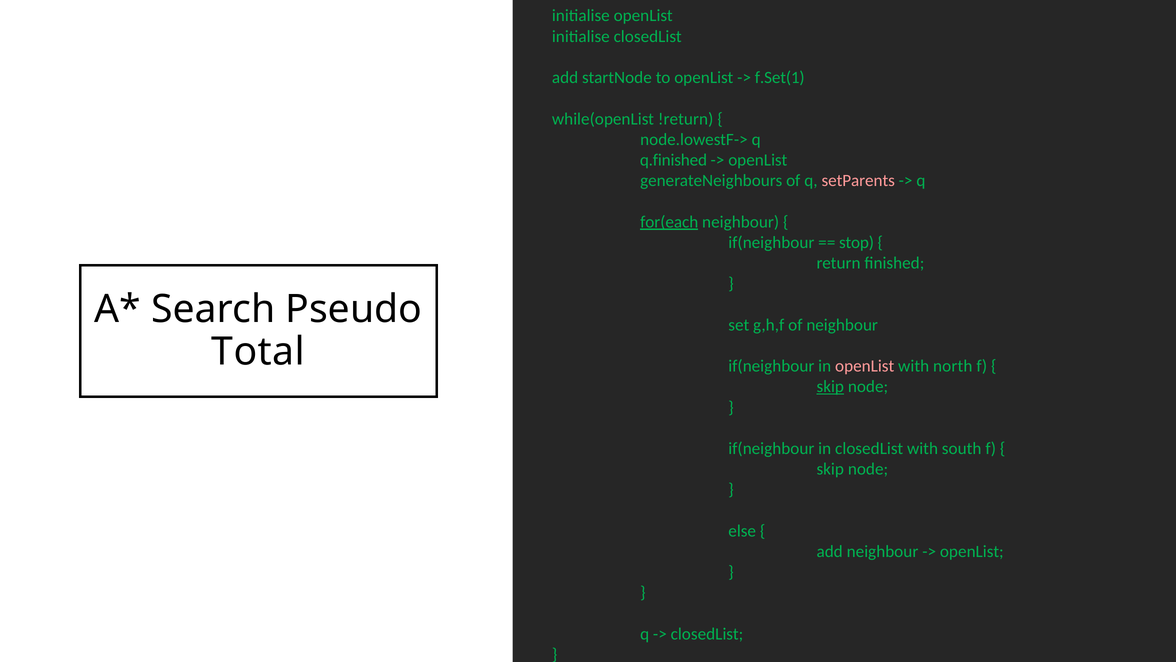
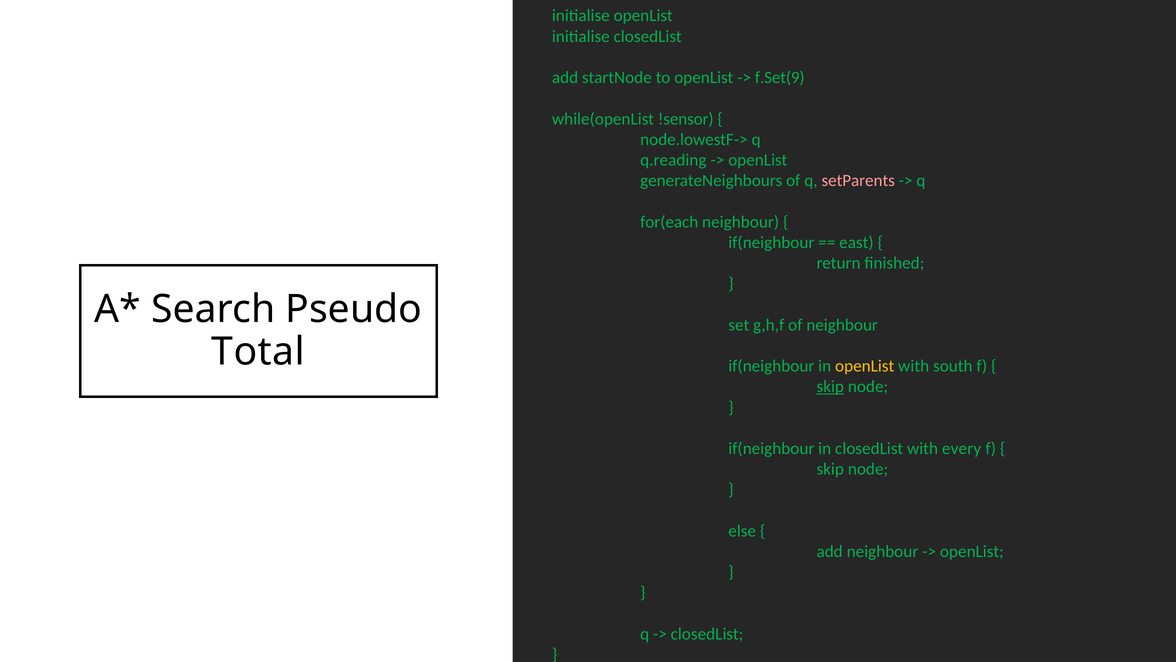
f.Set(1: f.Set(1 -> f.Set(9 (780, 78)
!return: !return -> !sensor (686, 119)
q.finished: q.finished -> q.reading (673, 160)
for(each underline: present -> none (669, 222)
stop: stop -> east (856, 242)
openList colour: pink -> yellow (865, 366)
north: north -> south (953, 366)
south: south -> every (962, 448)
